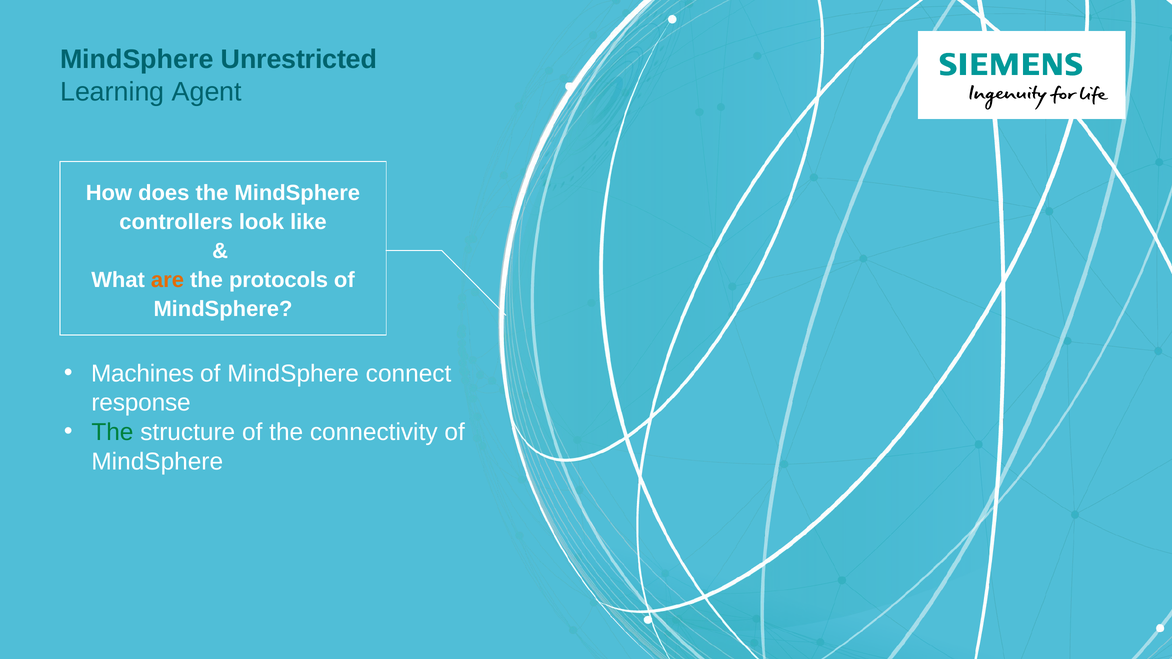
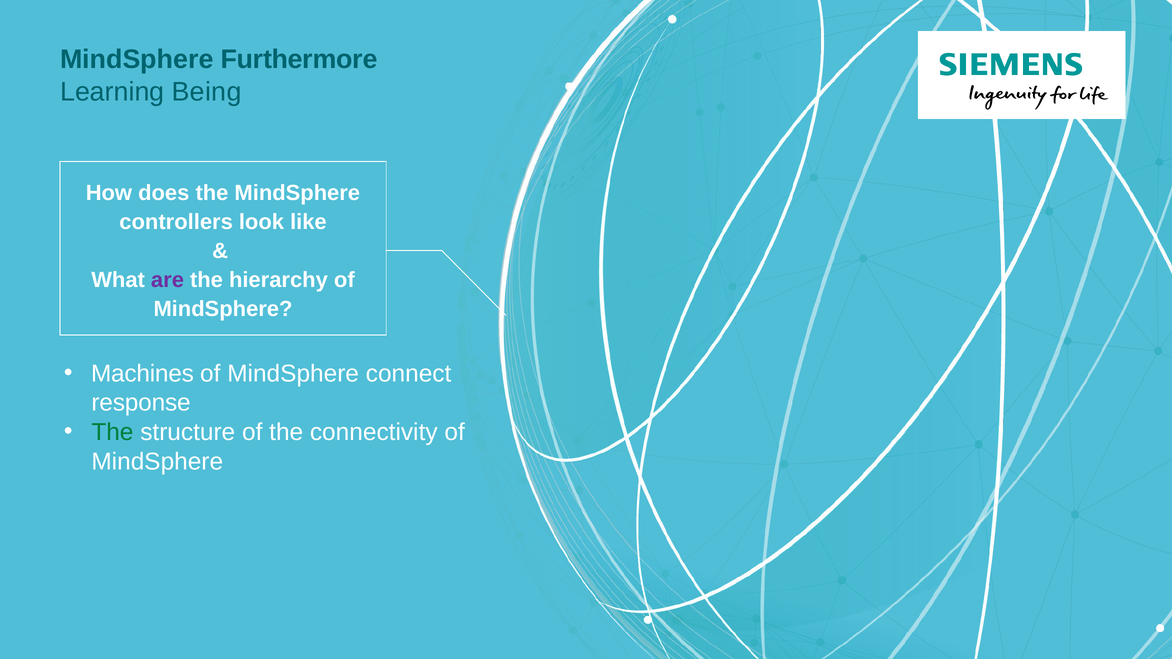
Unrestricted: Unrestricted -> Furthermore (299, 60)
Agent: Agent -> Being (207, 92)
are colour: orange -> purple (167, 280)
protocols: protocols -> hierarchy (278, 280)
